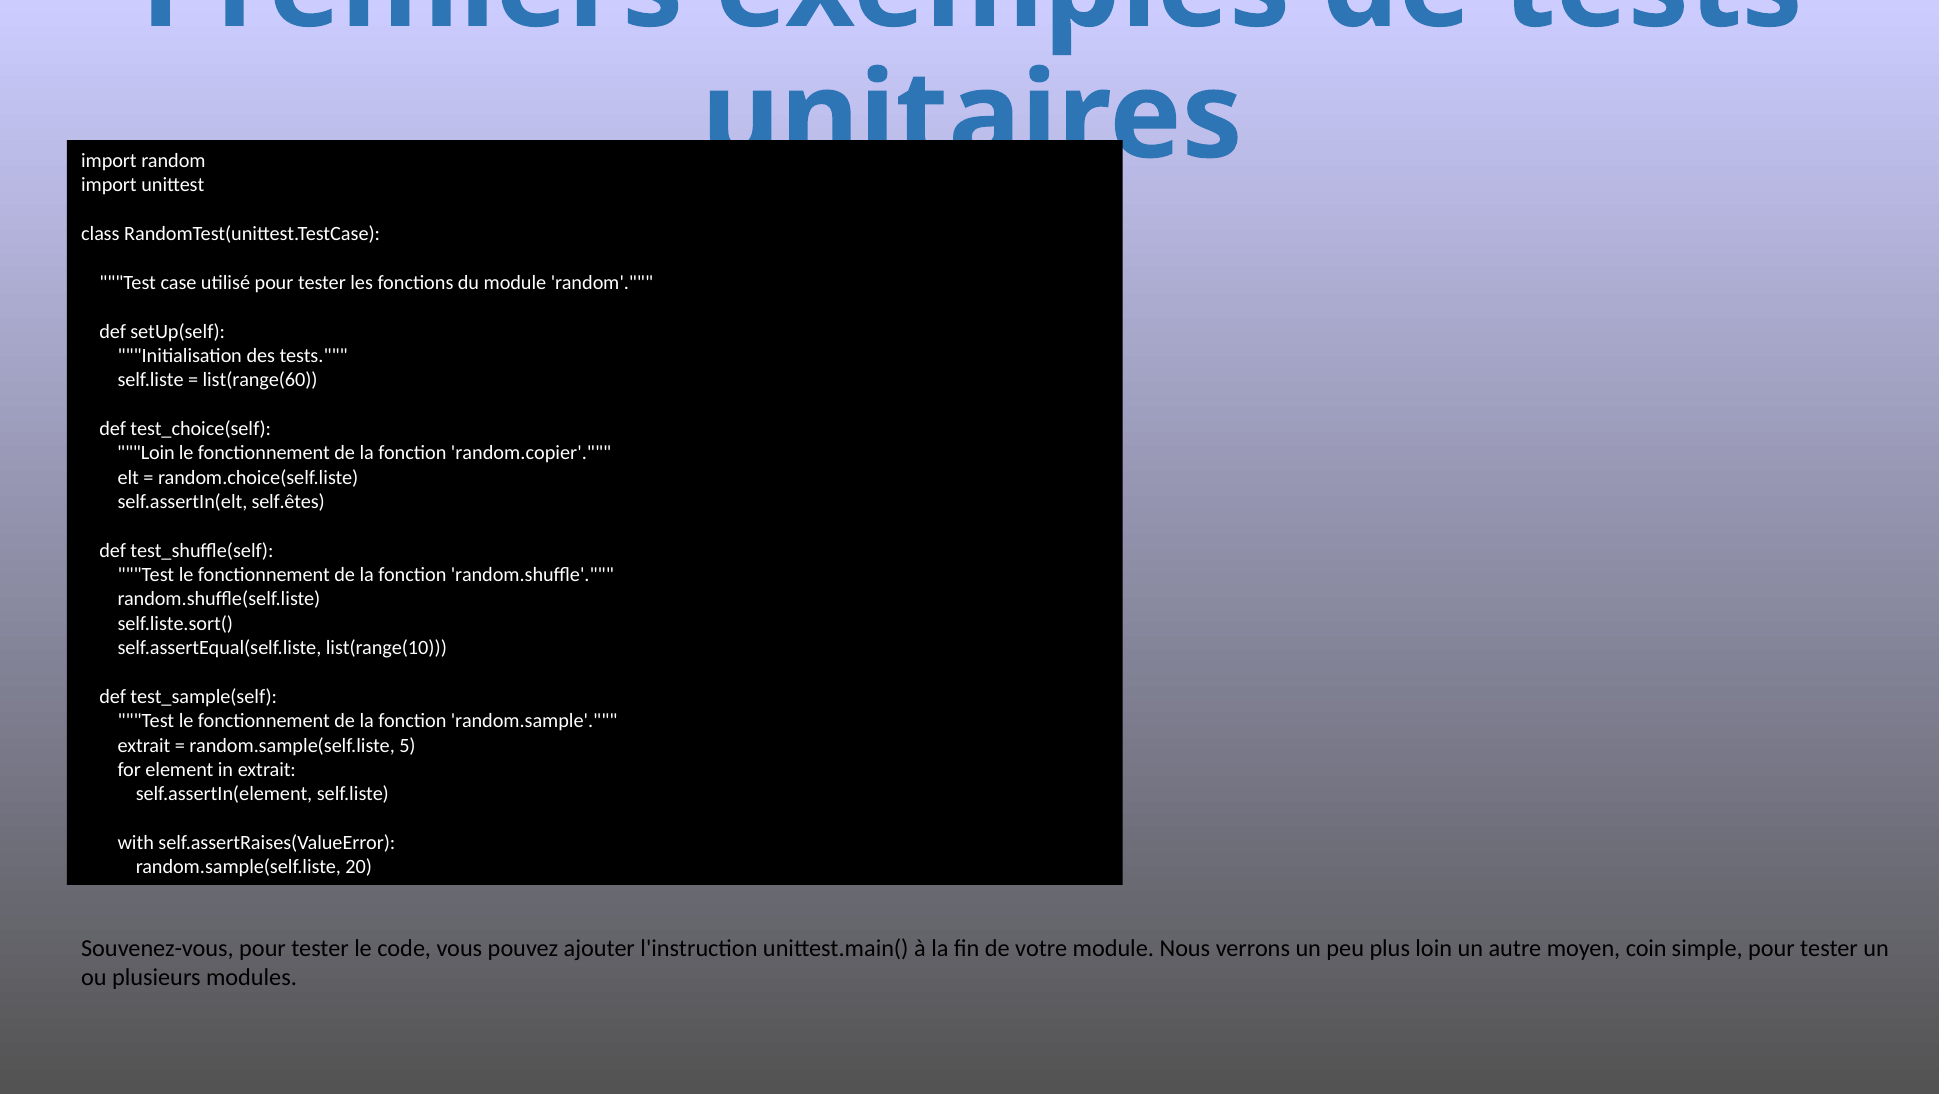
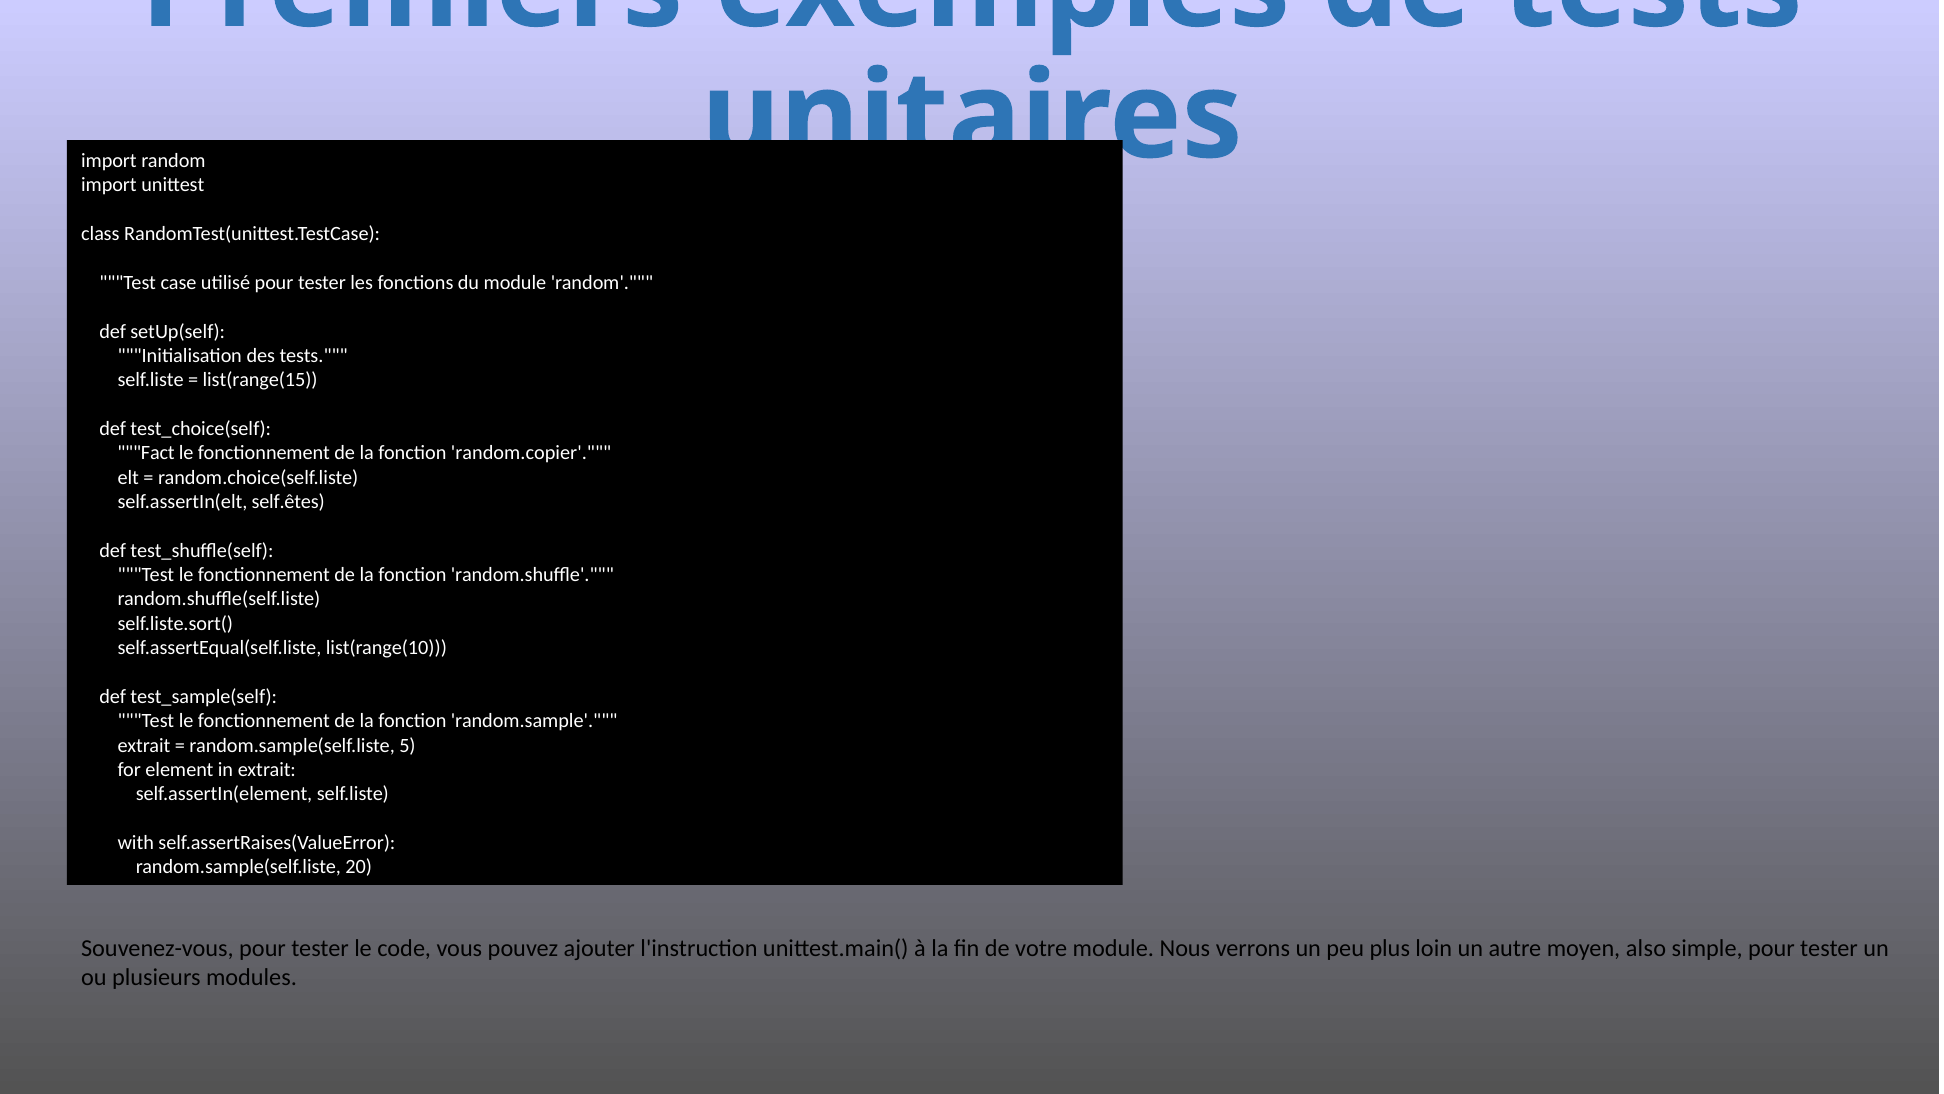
list(range(60: list(range(60 -> list(range(15 (260, 380)
Loin: Loin -> Fact (146, 453)
coin: coin -> also (1646, 948)
